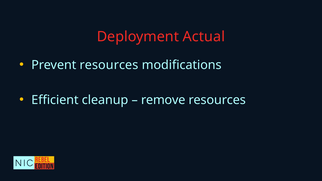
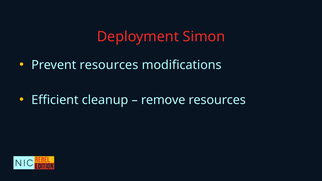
Actual: Actual -> Simon (204, 37)
